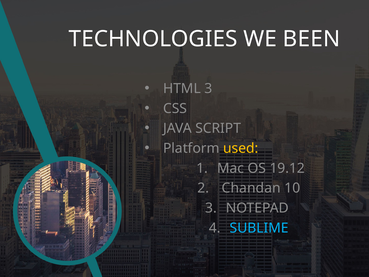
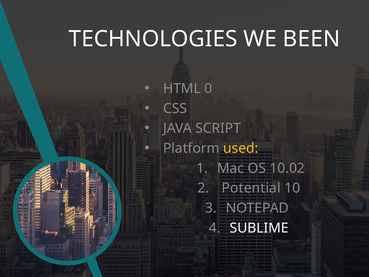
HTML 3: 3 -> 0 (208, 88)
19.12: 19.12 -> 10.02 (287, 168)
Chandan: Chandan -> Potential (251, 188)
SUBLIME colour: light blue -> white (259, 228)
